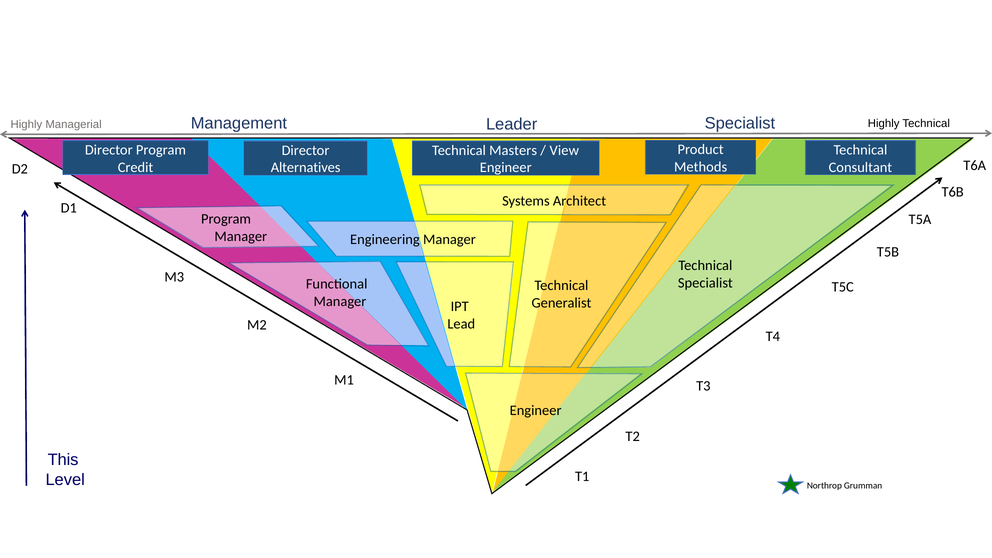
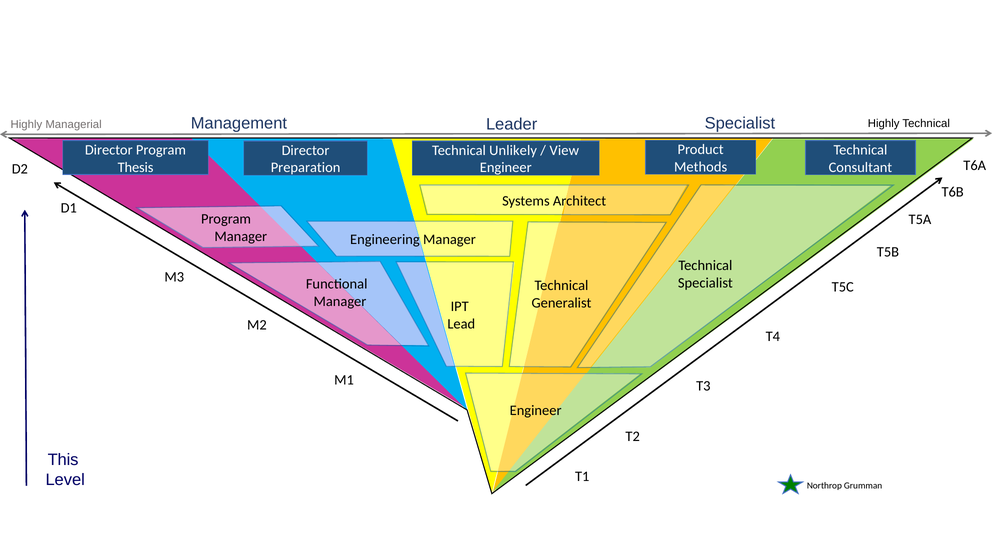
Masters: Masters -> Unlikely (513, 150)
Credit: Credit -> Thesis (136, 167)
Alternatives: Alternatives -> Preparation (306, 168)
